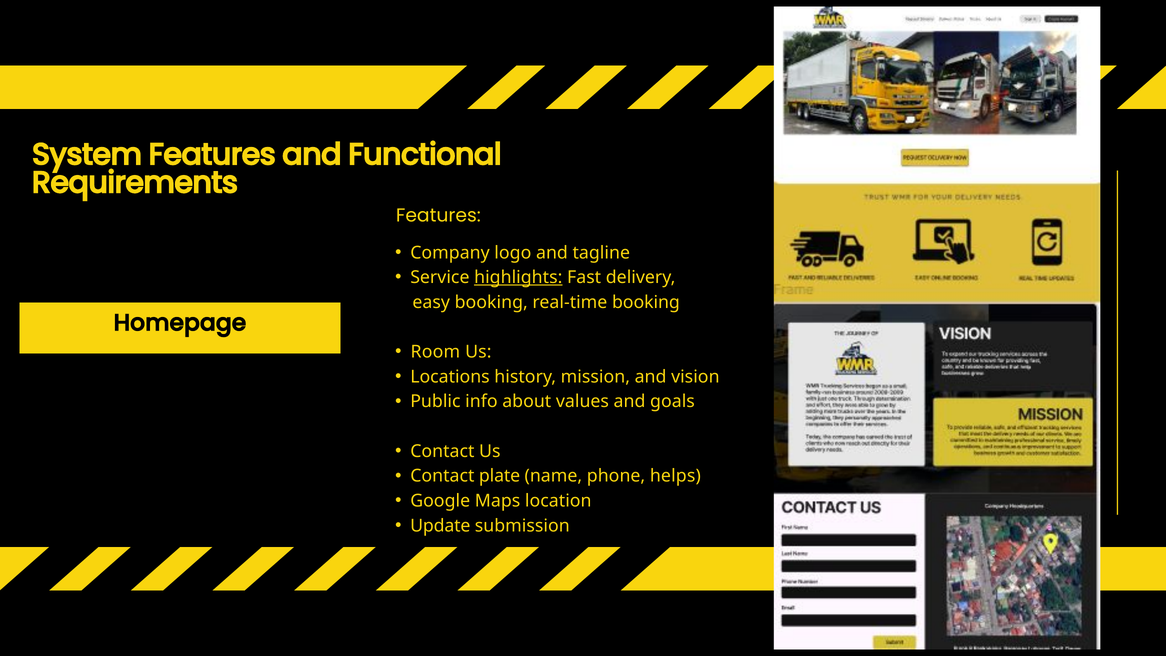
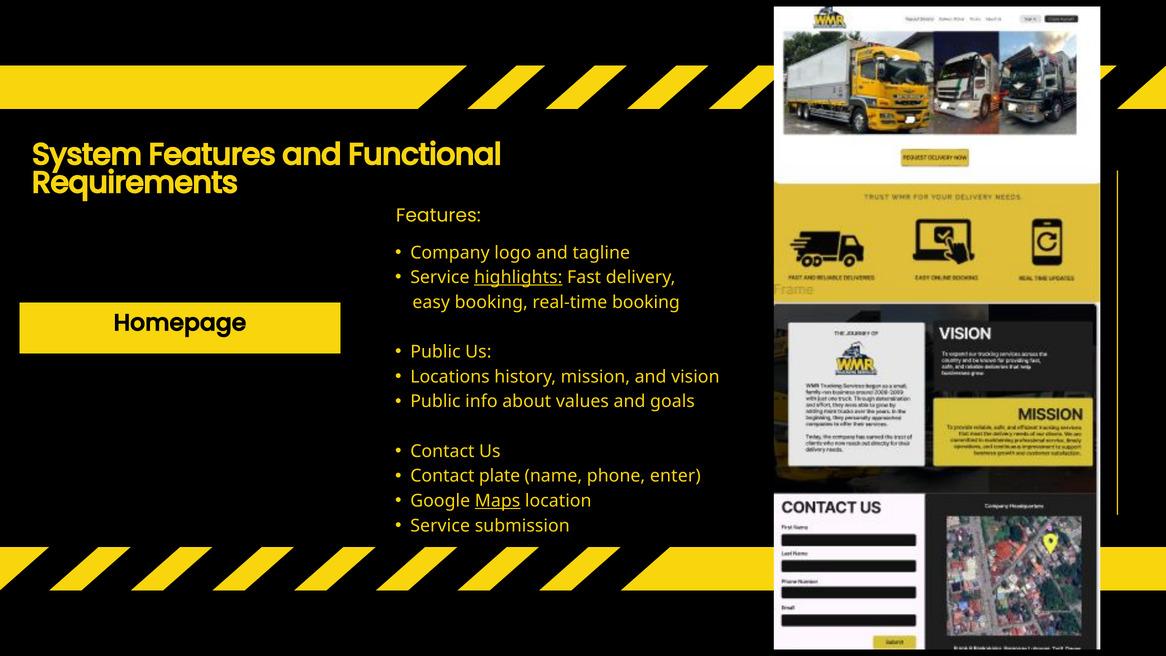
Room: Room -> Public (435, 352)
helps: helps -> enter (675, 476)
Maps underline: none -> present (498, 501)
Update: Update -> Service (440, 526)
